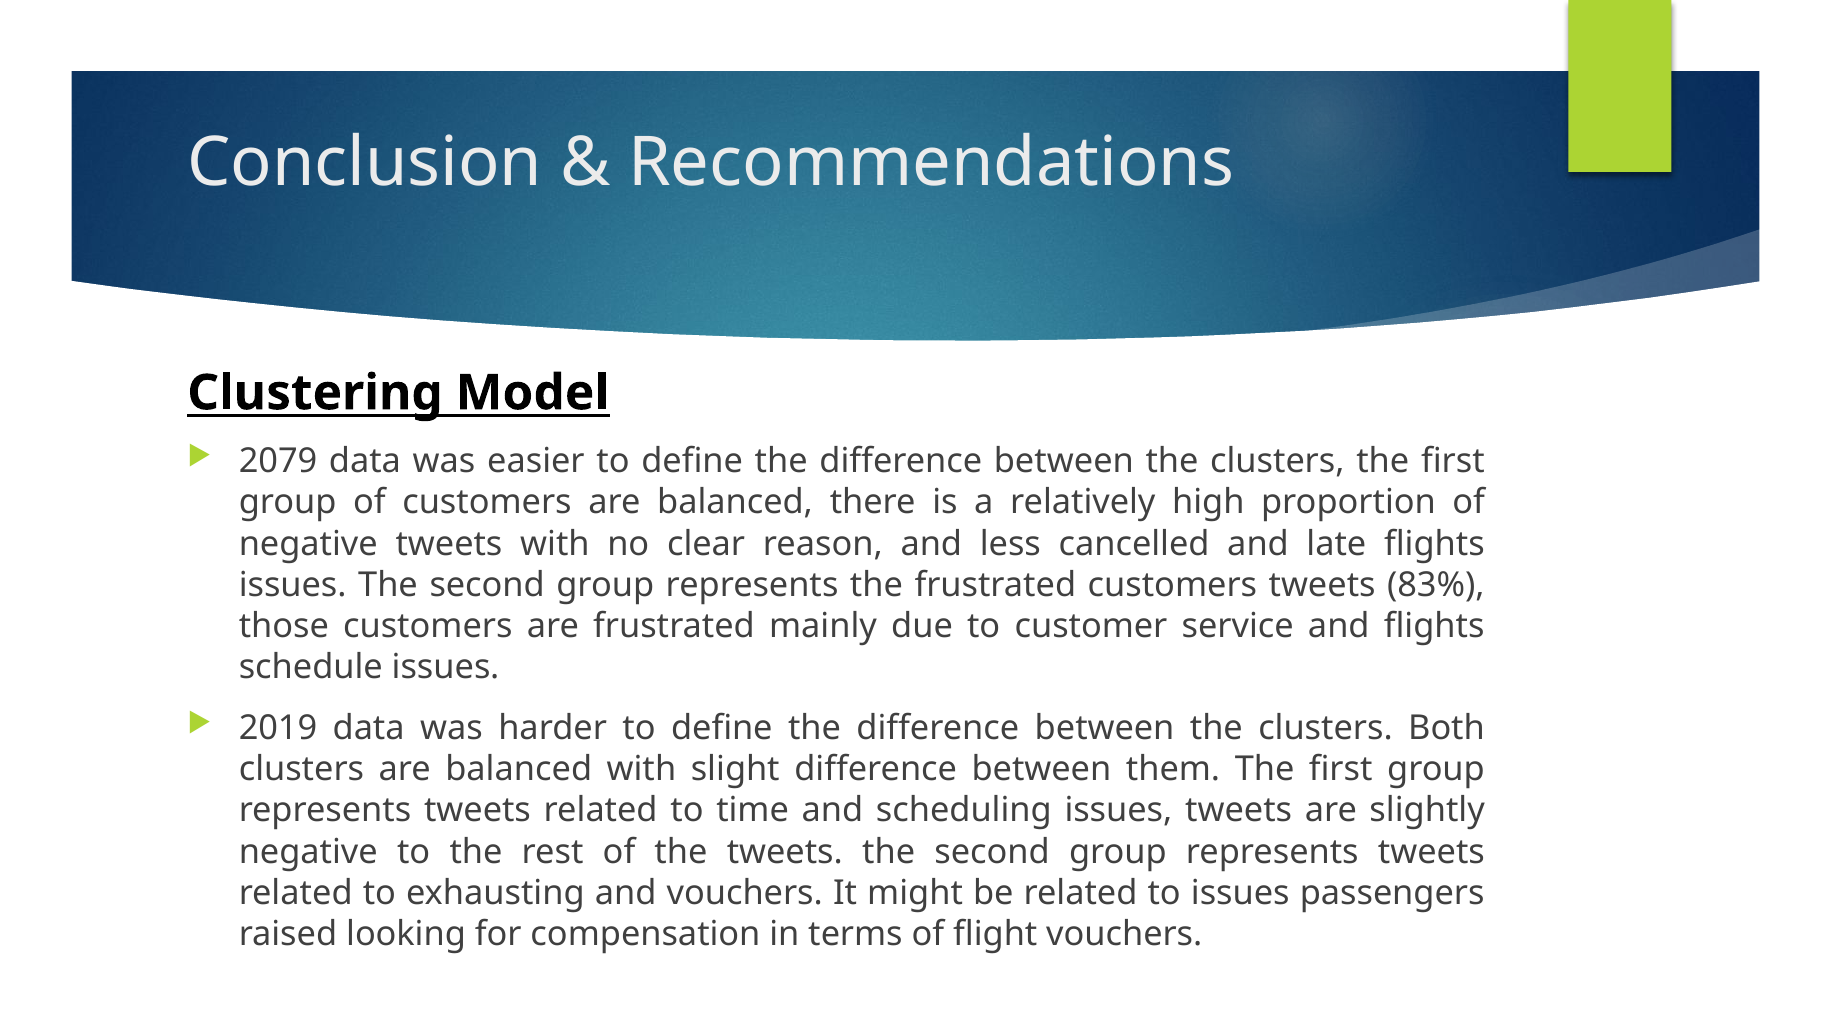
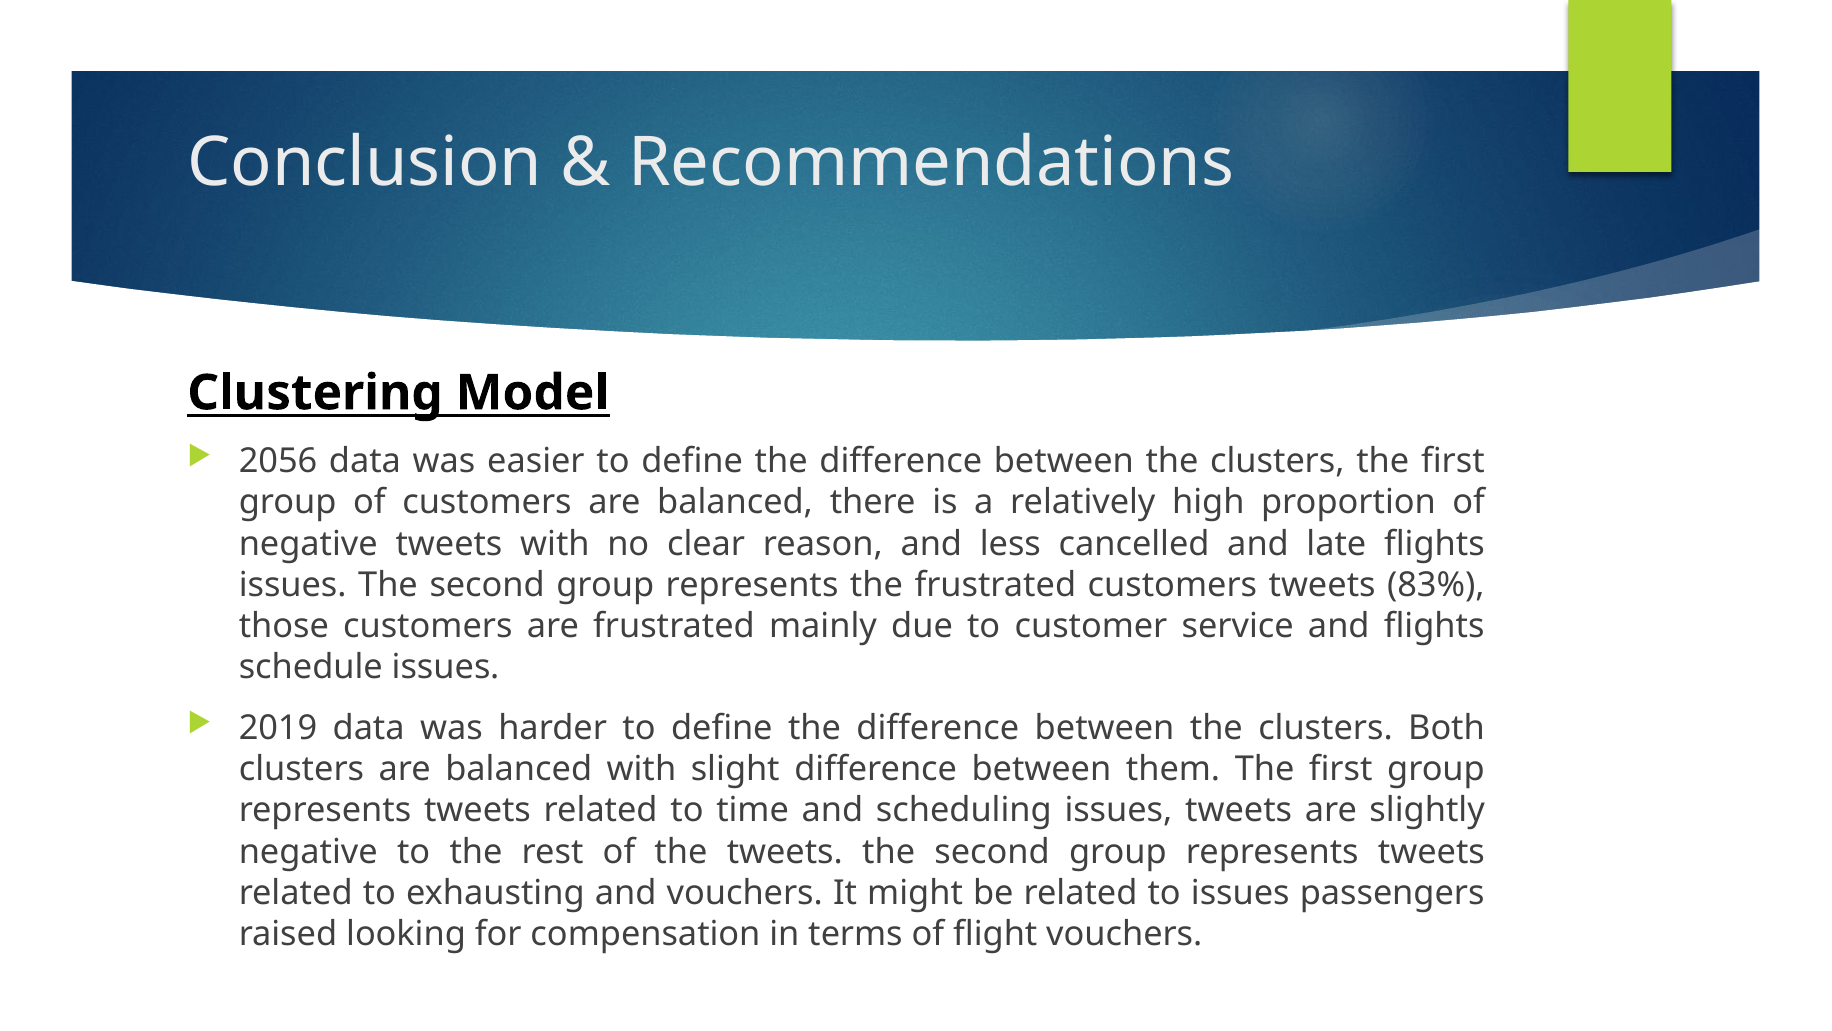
2079: 2079 -> 2056 (278, 461)
